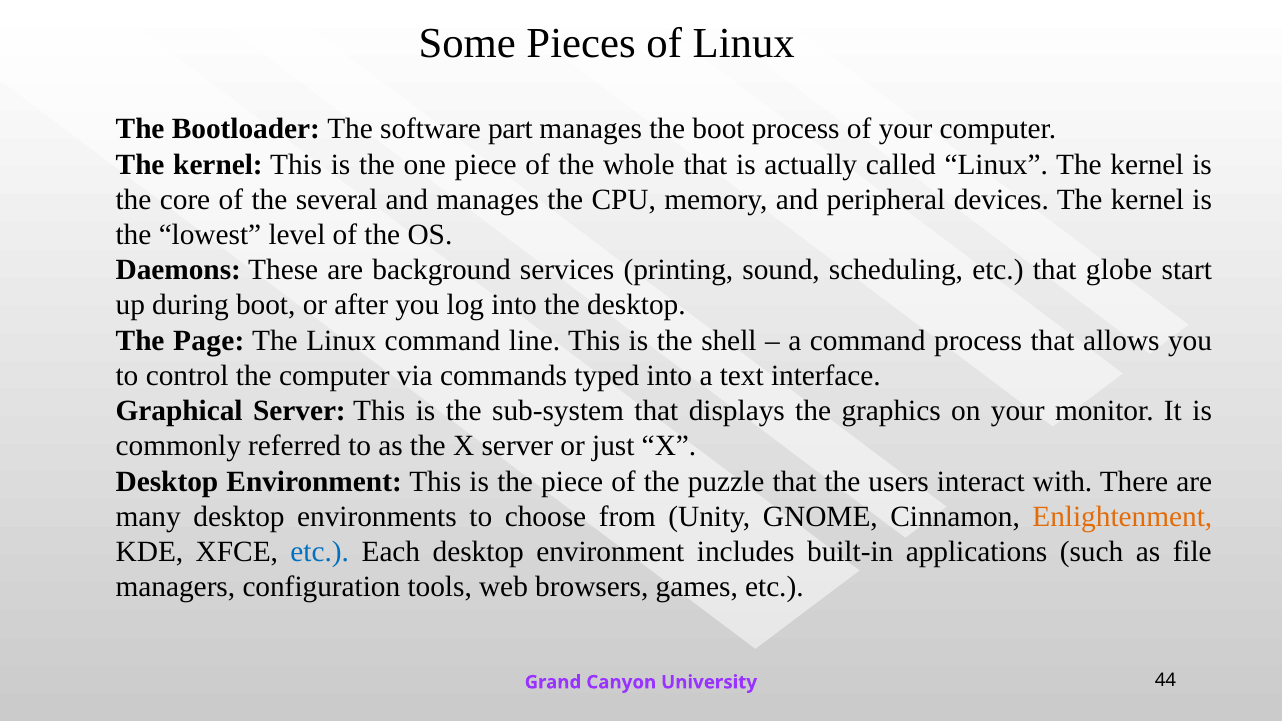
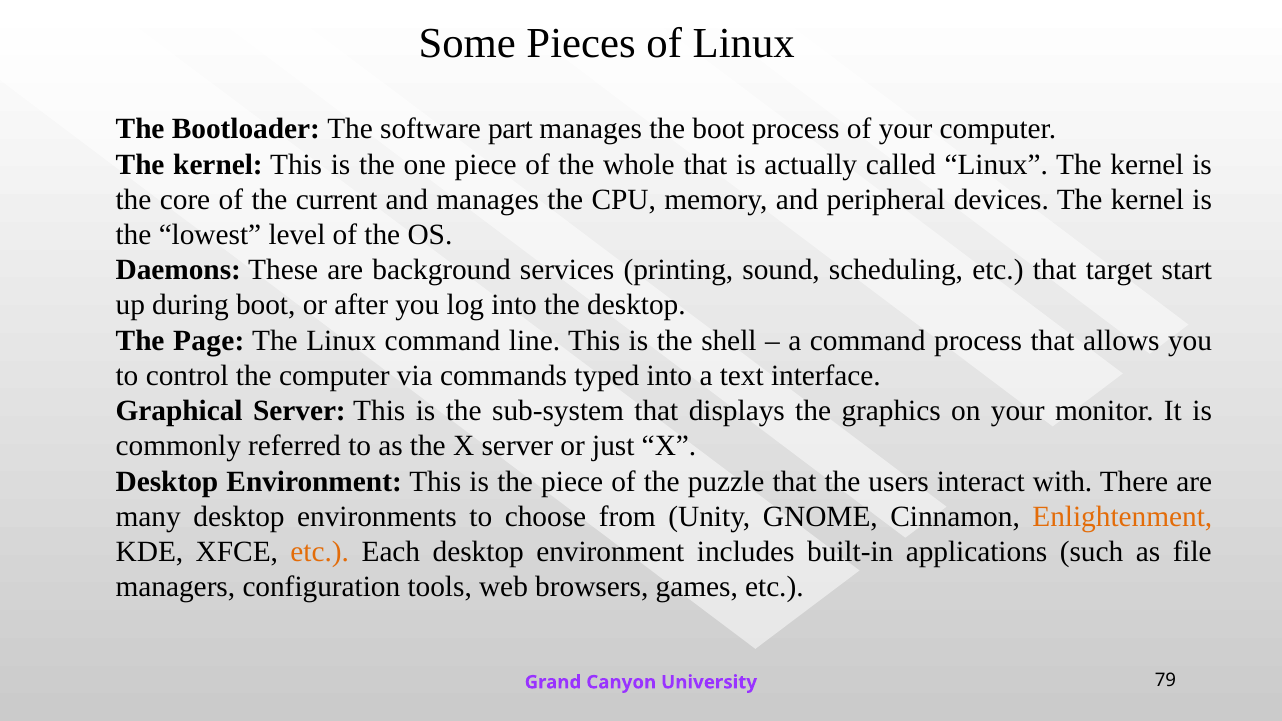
several: several -> current (337, 200)
globe: globe -> target (1119, 270)
etc colour: blue -> orange (320, 552)
44: 44 -> 79 (1166, 681)
